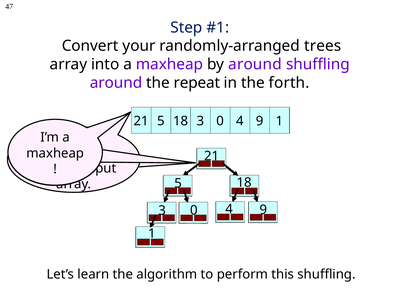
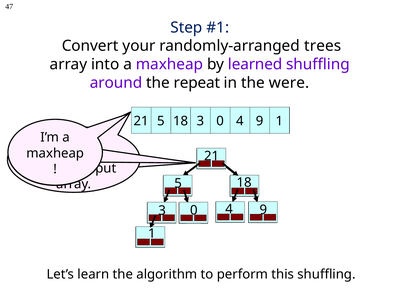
by around: around -> learned (255, 64)
forth: forth -> were (289, 83)
